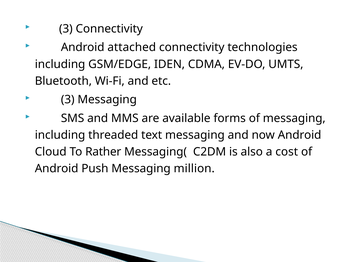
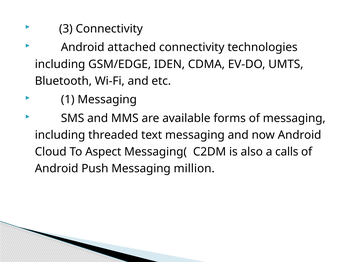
3: 3 -> 1 (68, 100)
Rather: Rather -> Aspect (103, 152)
cost: cost -> calls (287, 152)
